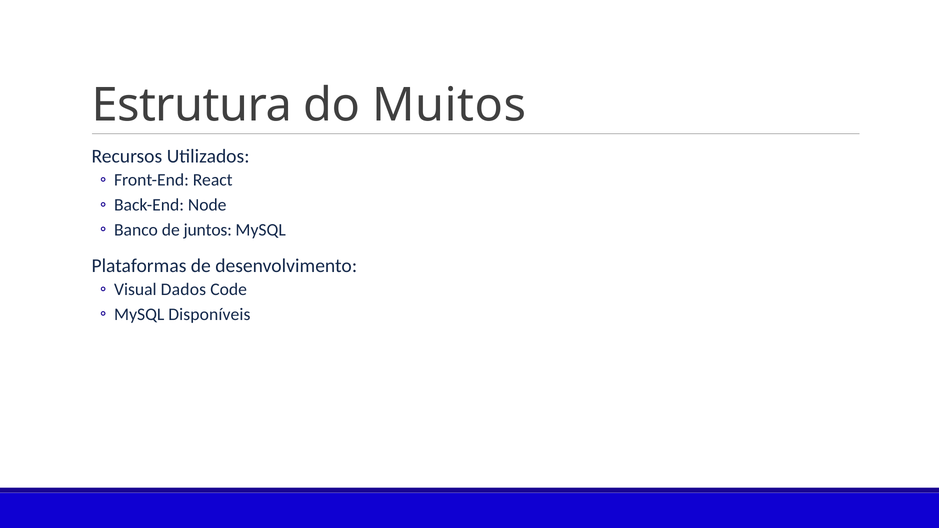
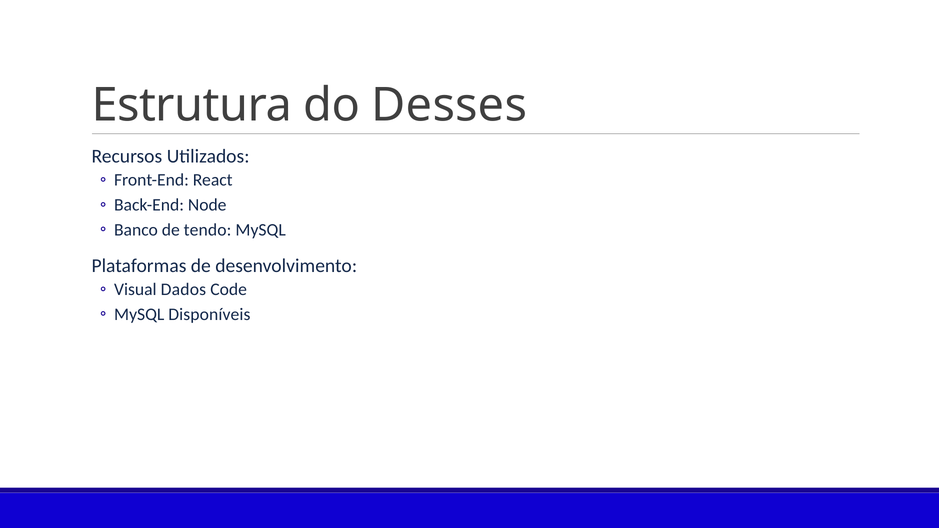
Muitos: Muitos -> Desses (449, 105)
juntos: juntos -> tendo (208, 230)
